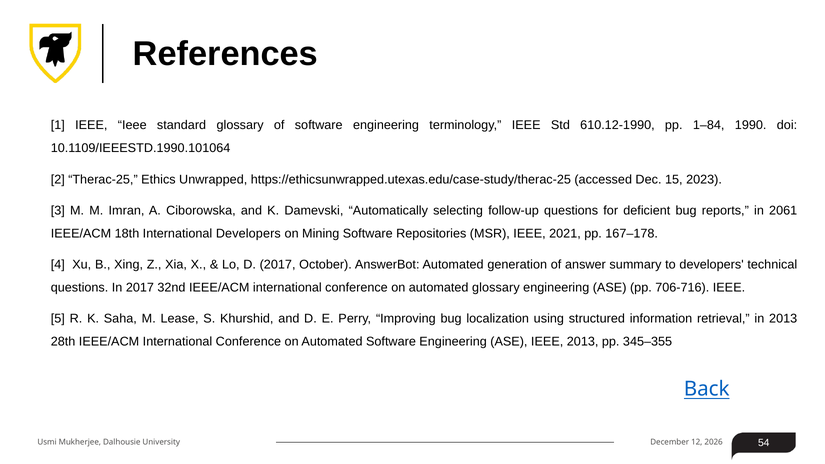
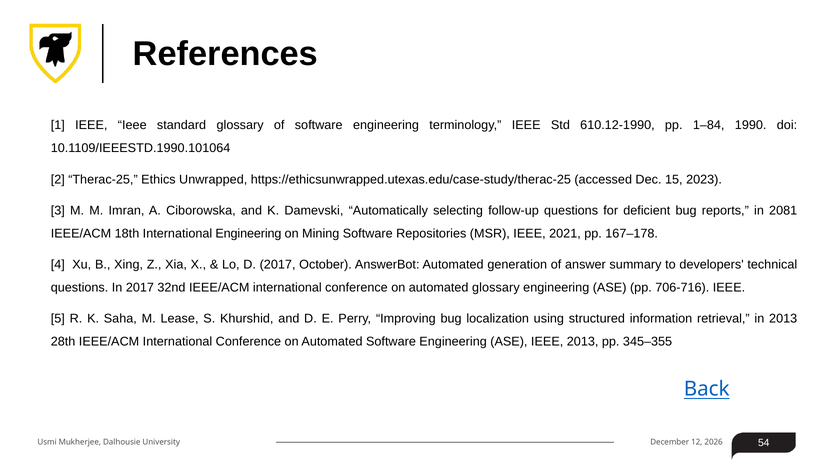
2061: 2061 -> 2081 (783, 211)
International Developers: Developers -> Engineering (248, 233)
